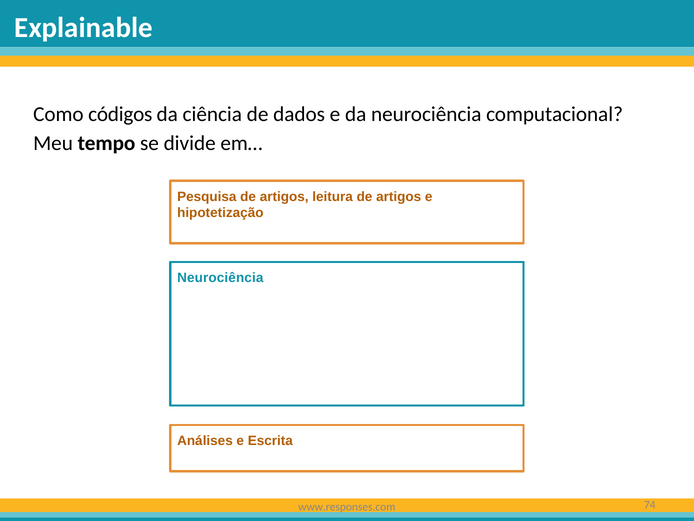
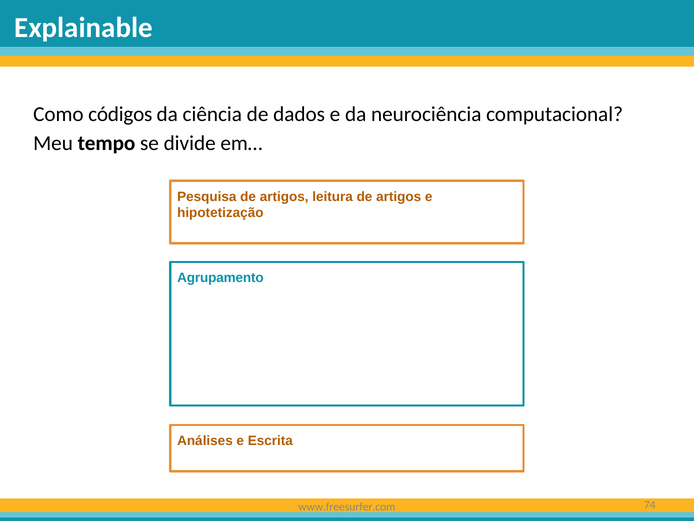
Neurociência: Neurociência -> Agrupamento (220, 278)
www.responses.com: www.responses.com -> www.freesurfer.com (347, 507)
